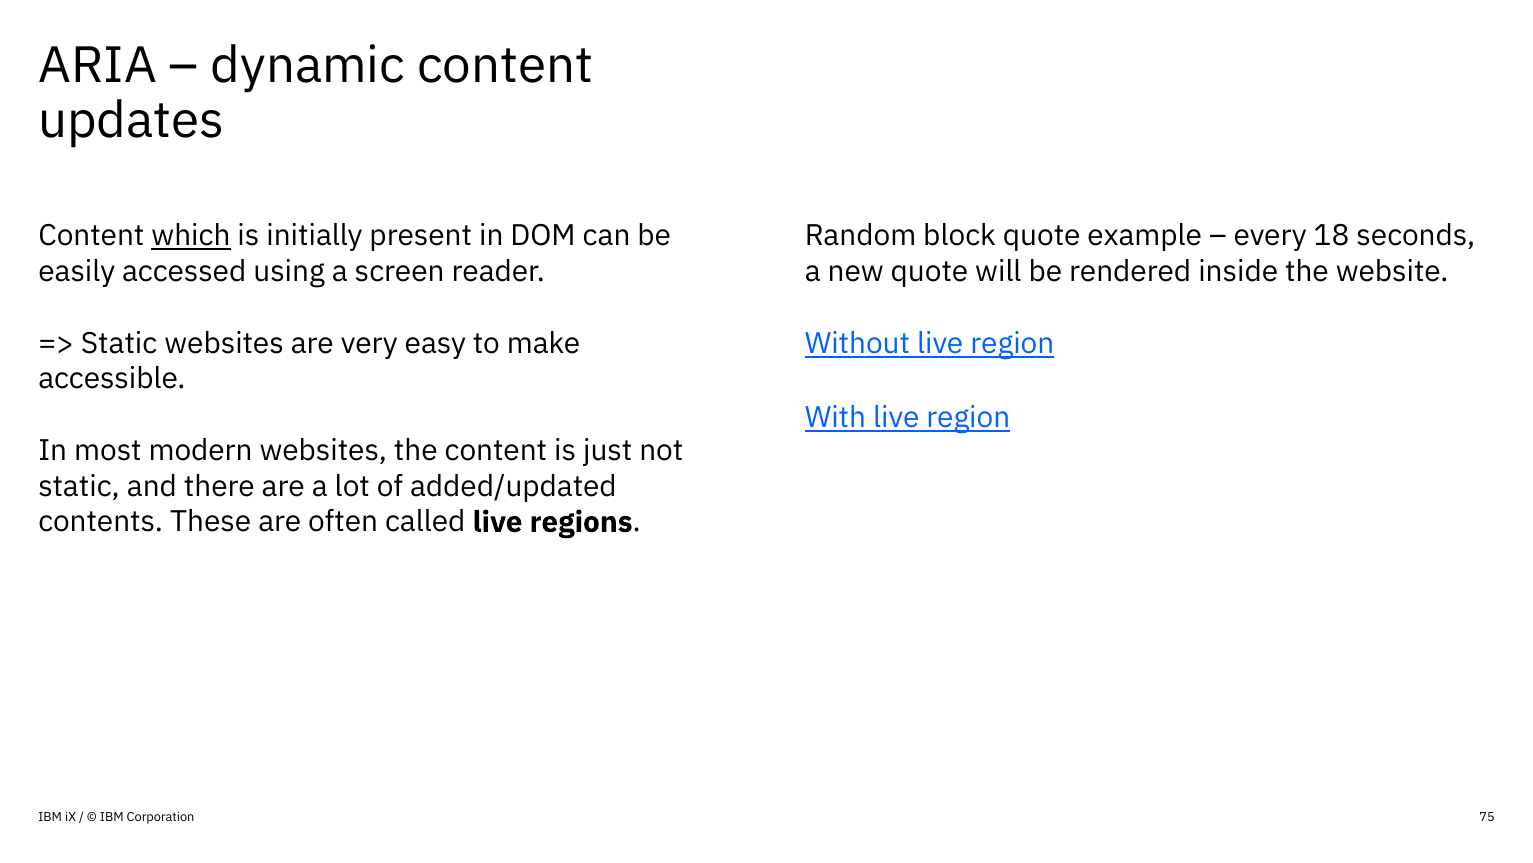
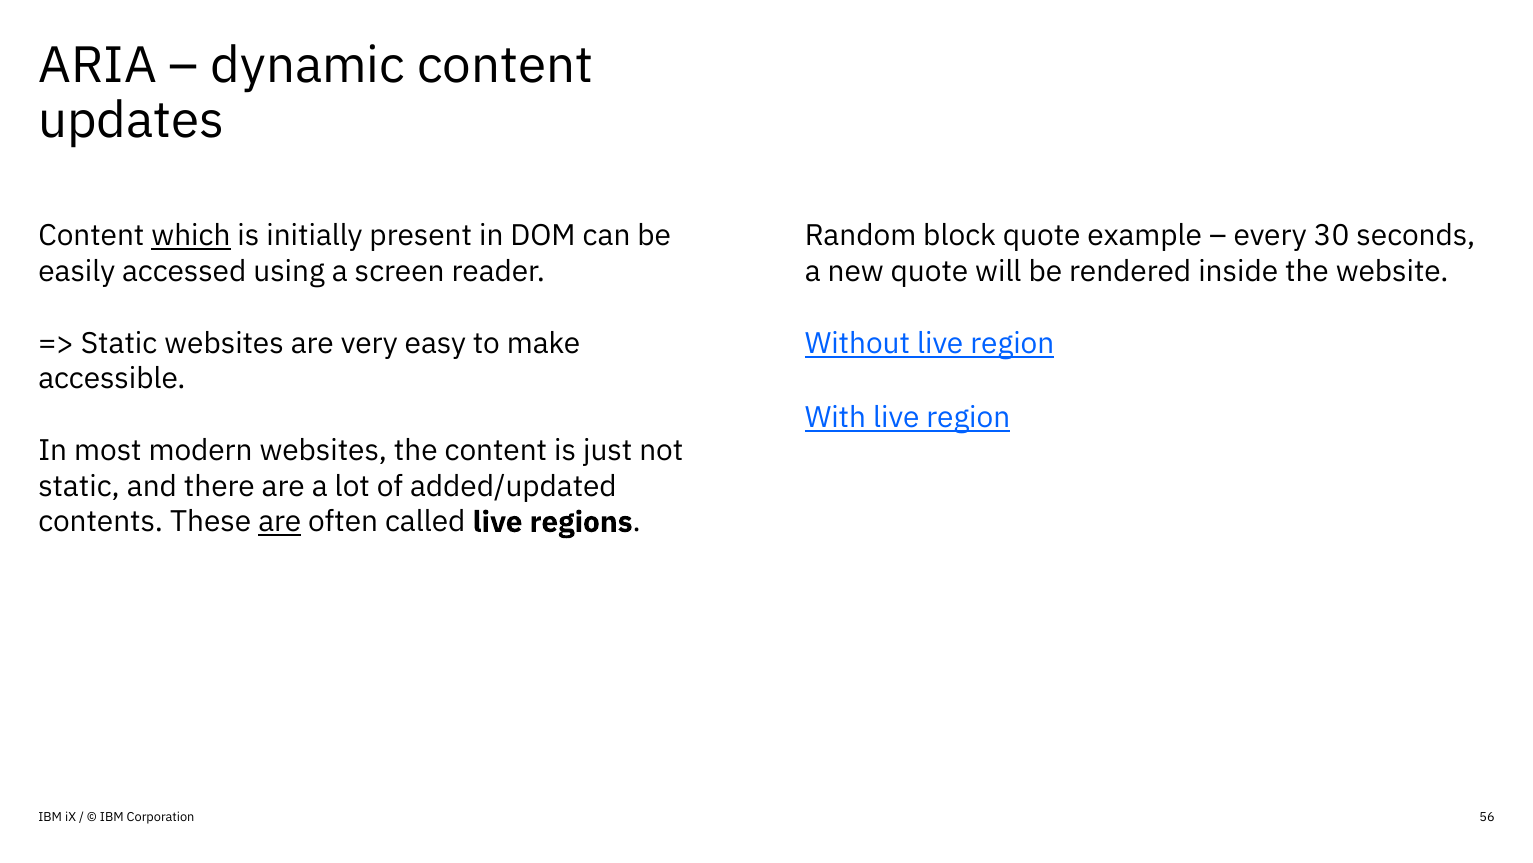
18: 18 -> 30 (1332, 236)
are underline: none -> present (280, 522)
75: 75 -> 56 (1487, 818)
